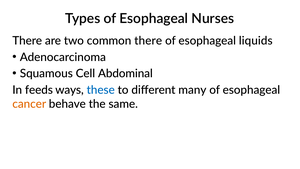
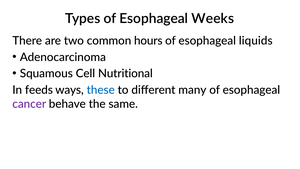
Nurses: Nurses -> Weeks (213, 19)
common there: there -> hours (148, 41)
Abdominal: Abdominal -> Nutritional (125, 74)
cancer colour: orange -> purple (29, 104)
